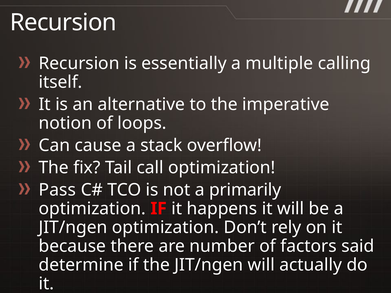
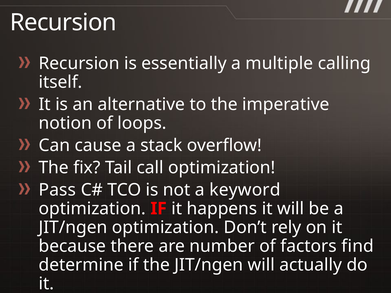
primarily: primarily -> keyword (245, 190)
said: said -> find (358, 246)
